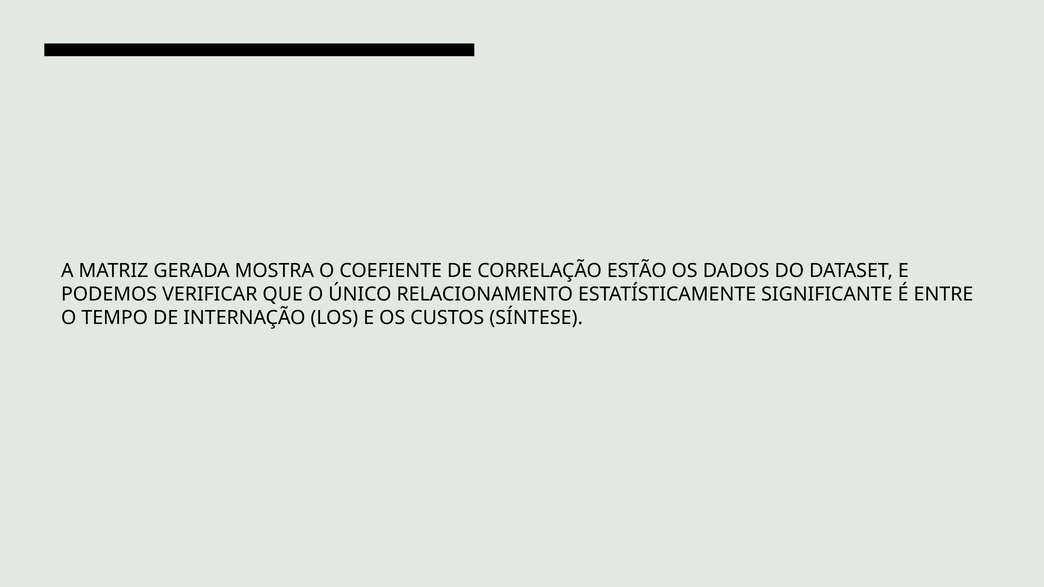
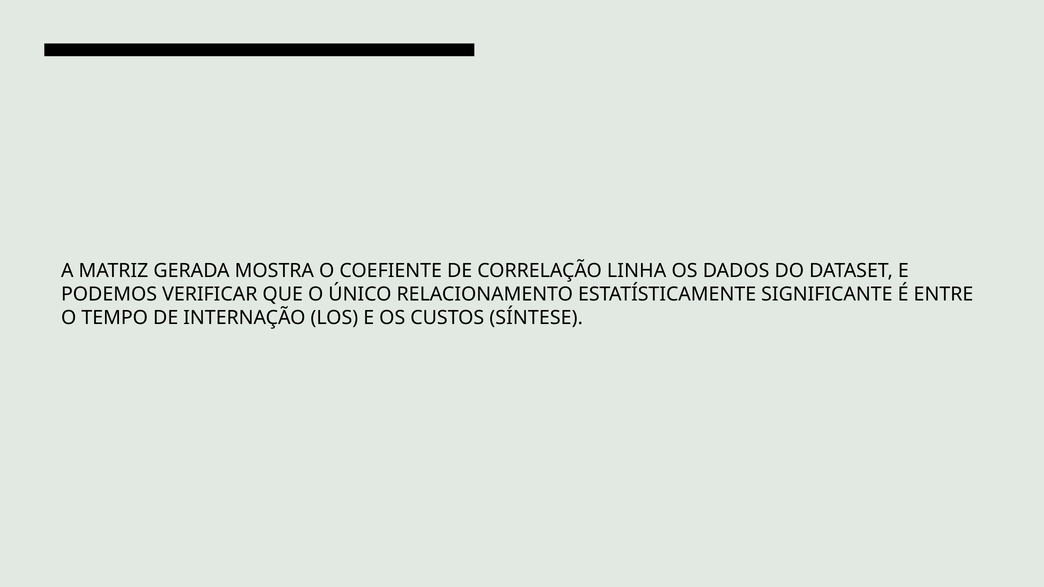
ESTÃO: ESTÃO -> LINHA (637, 271)
